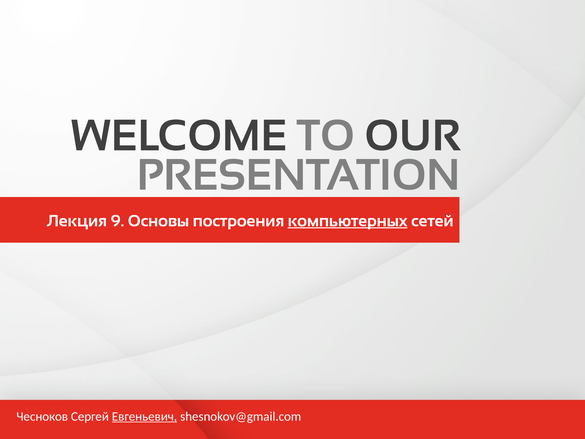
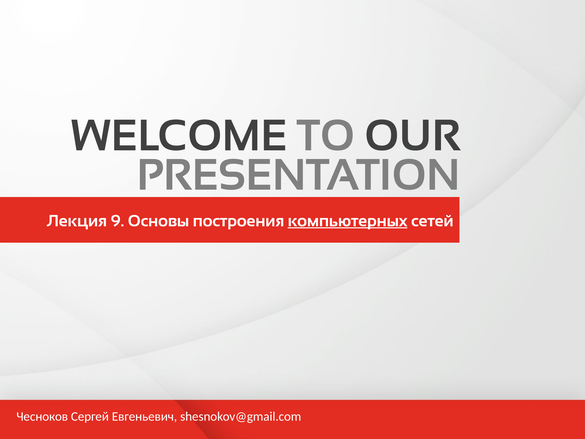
Евгеньевич underline: present -> none (144, 416)
